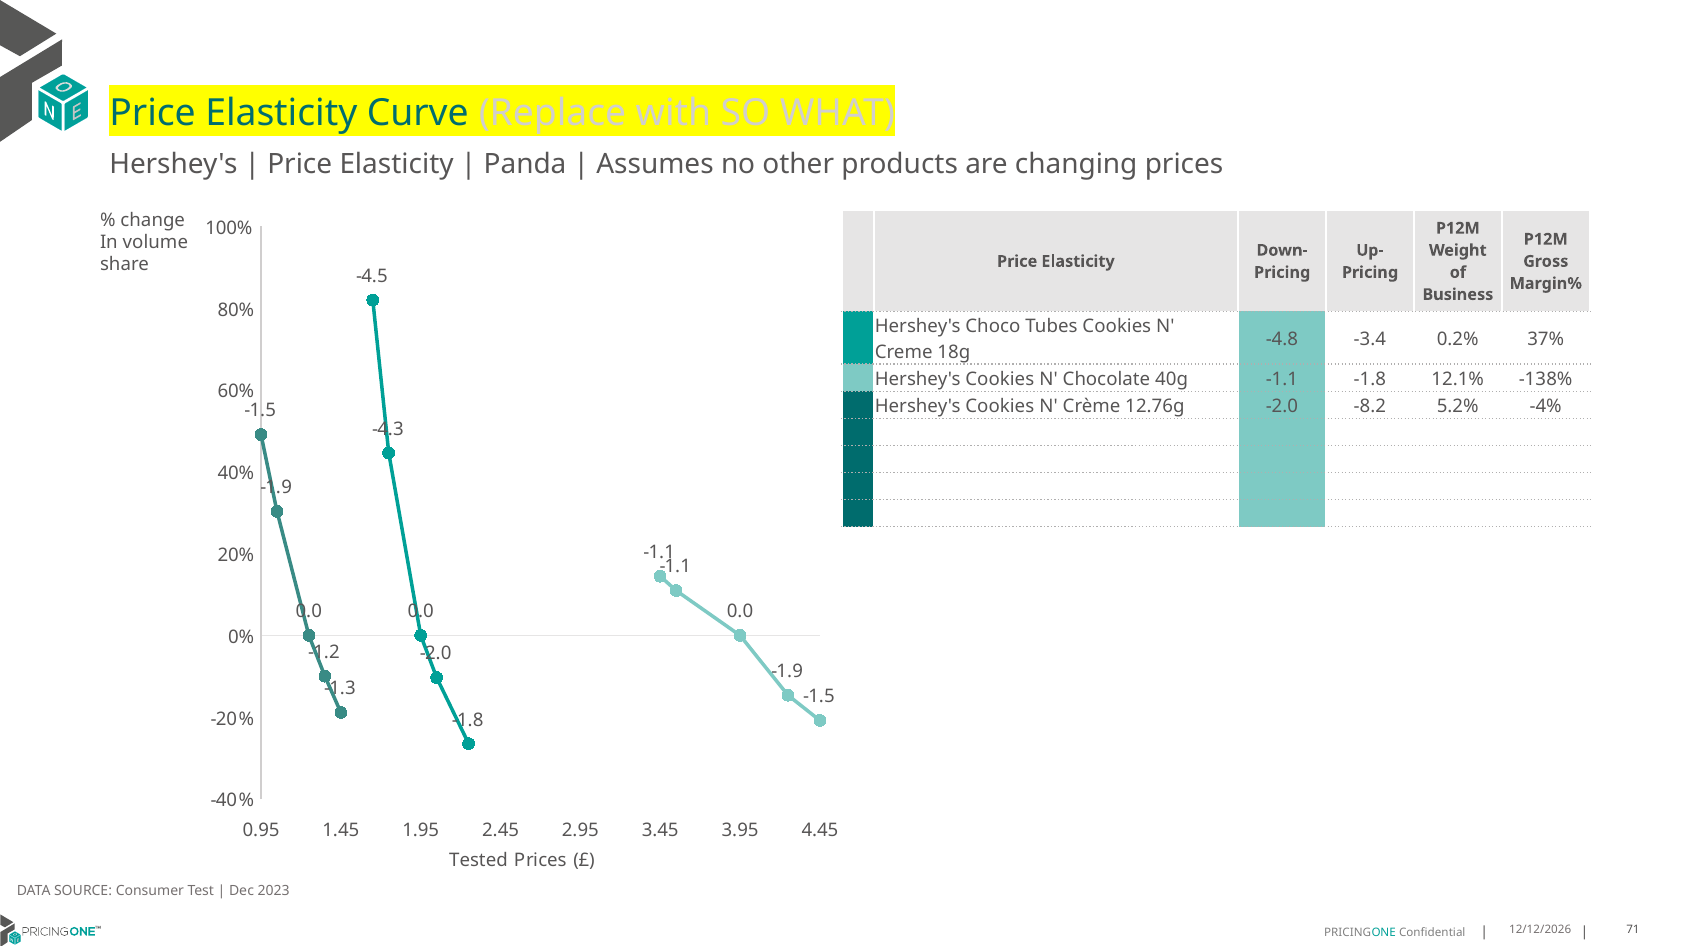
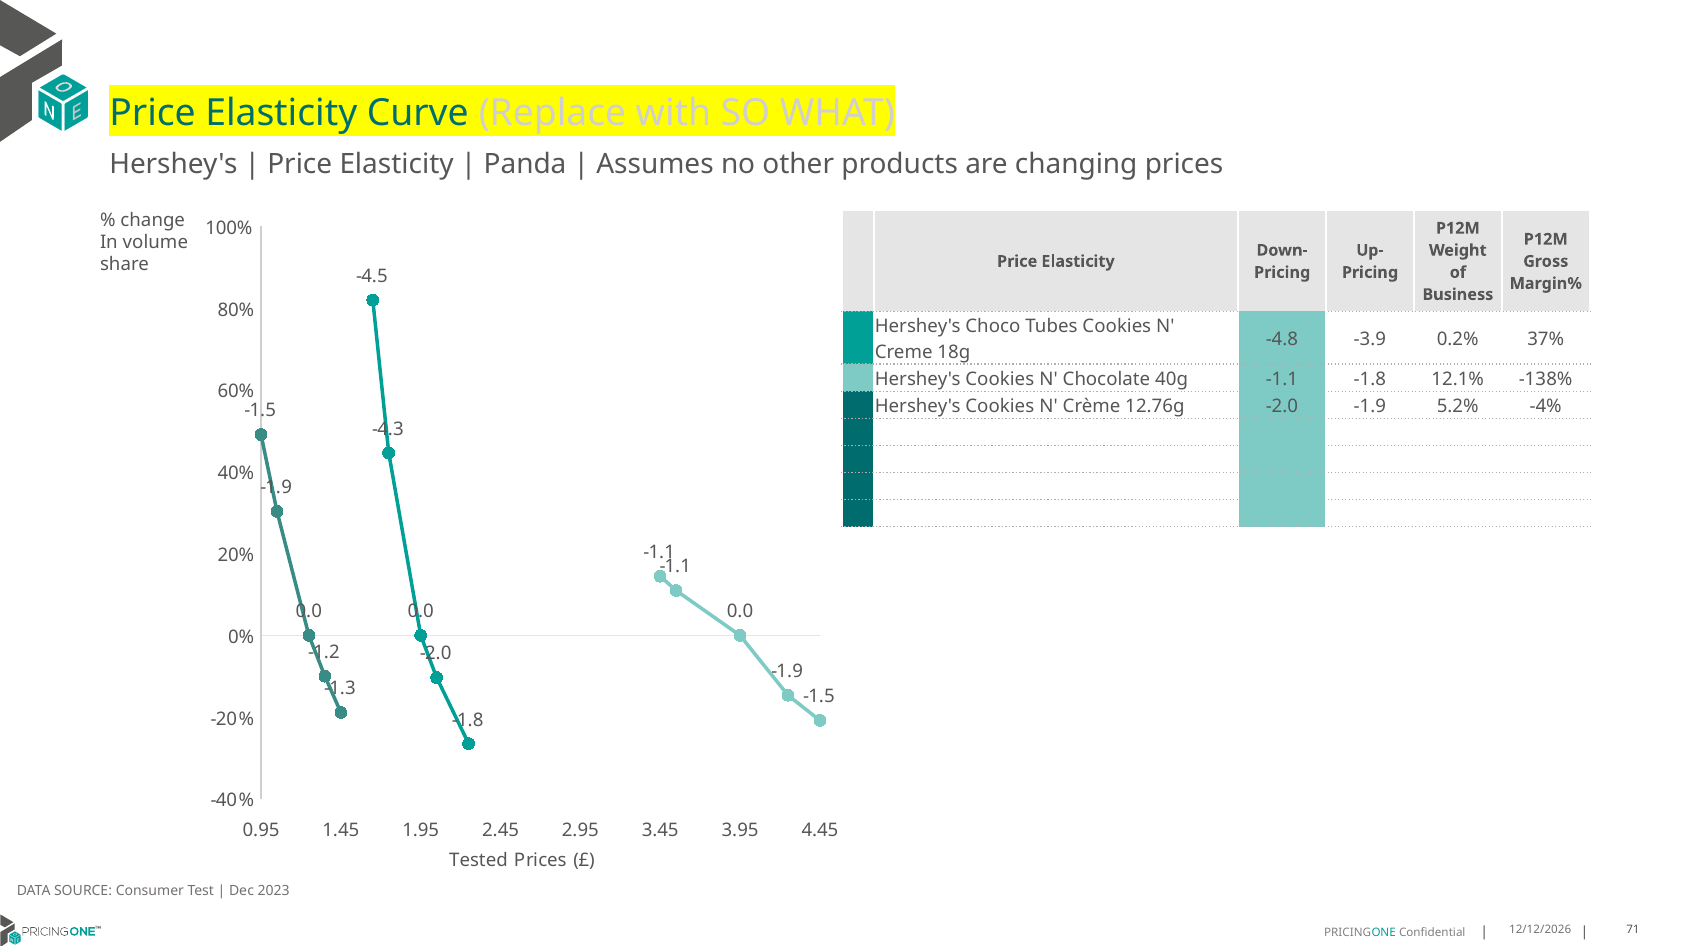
-3.4: -3.4 -> -3.9 (1370, 339)
-2.0 -8.2: -8.2 -> -1.9 (1370, 406)
